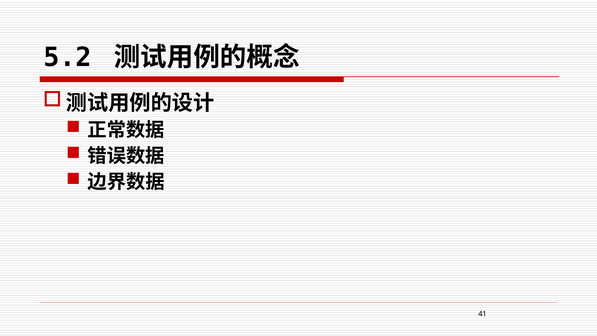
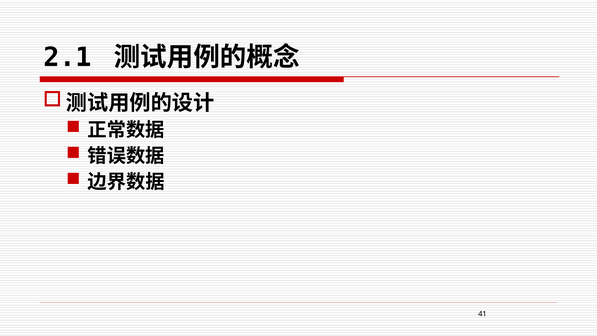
5.2: 5.2 -> 2.1 (67, 57)
